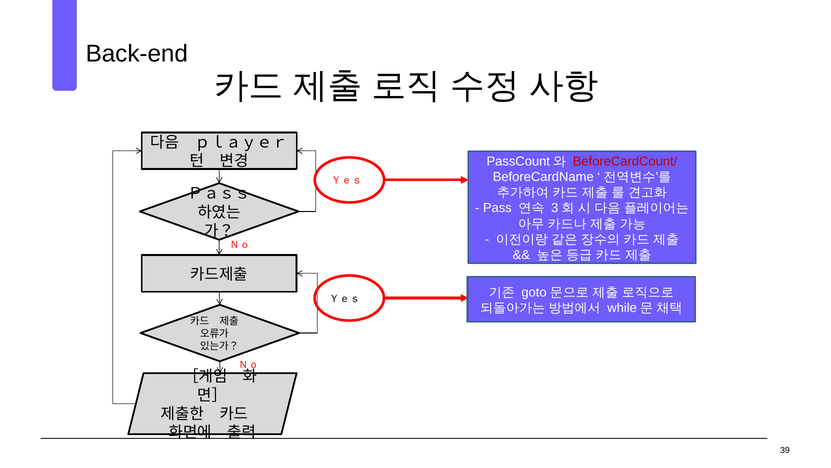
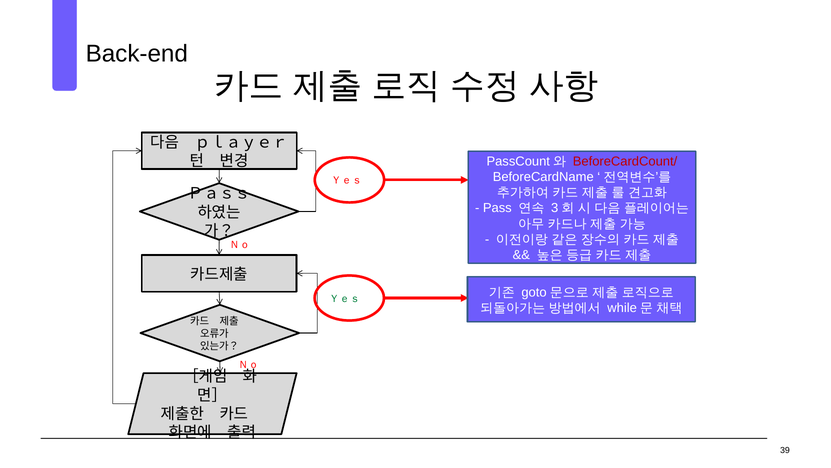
Ｙｅｓ colour: black -> green (345, 298)
